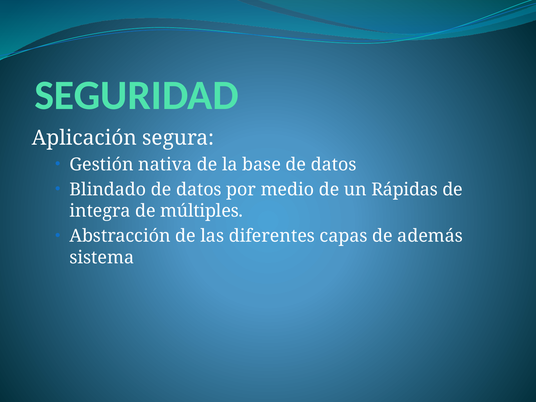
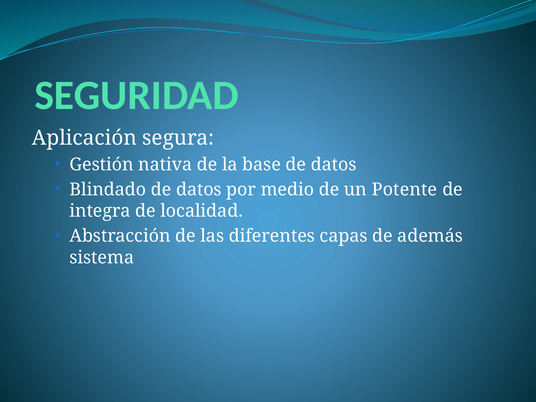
Rápidas: Rápidas -> Potente (405, 190)
múltiples: múltiples -> localidad (202, 211)
